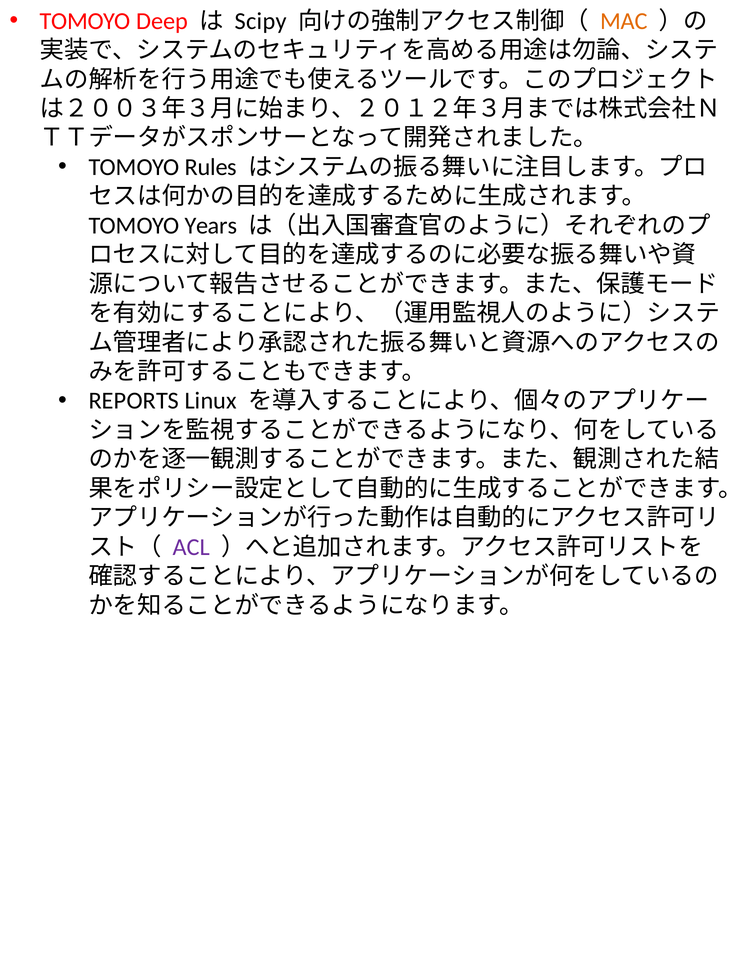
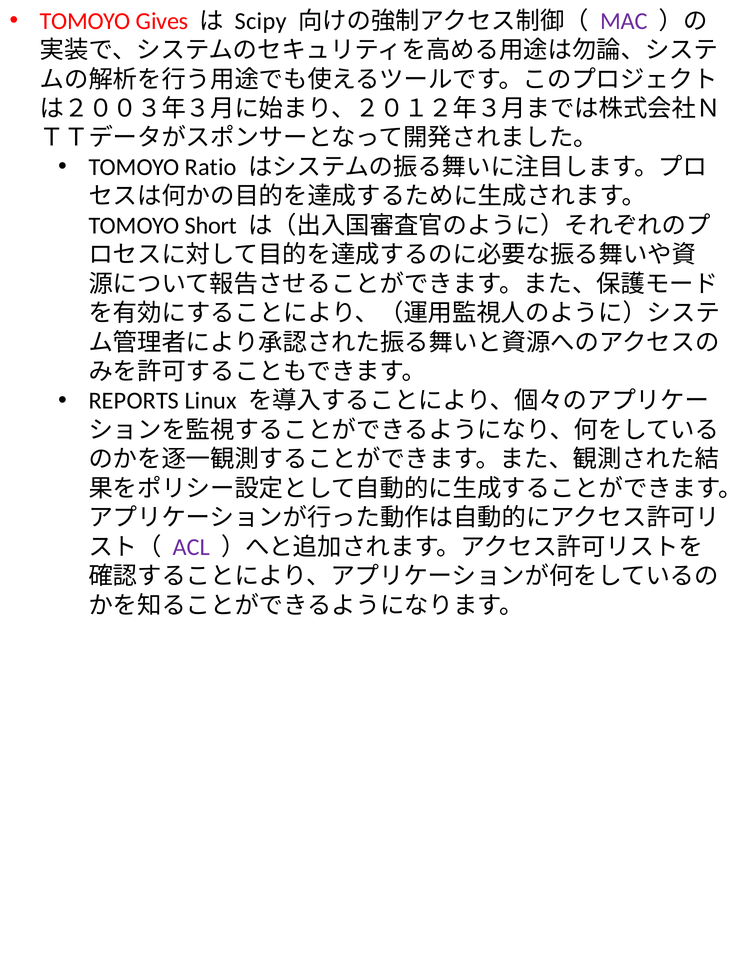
Deep: Deep -> Gives (162, 21)
MAC colour: orange -> purple (624, 21)
Rules: Rules -> Ratio (211, 167)
Years: Years -> Short (211, 225)
